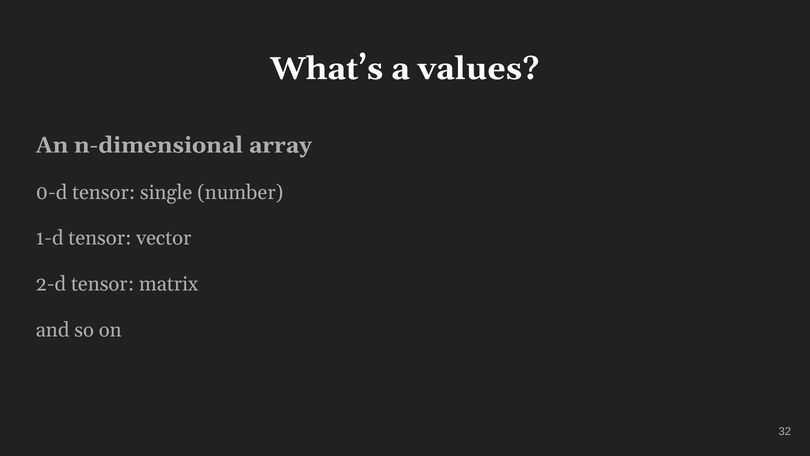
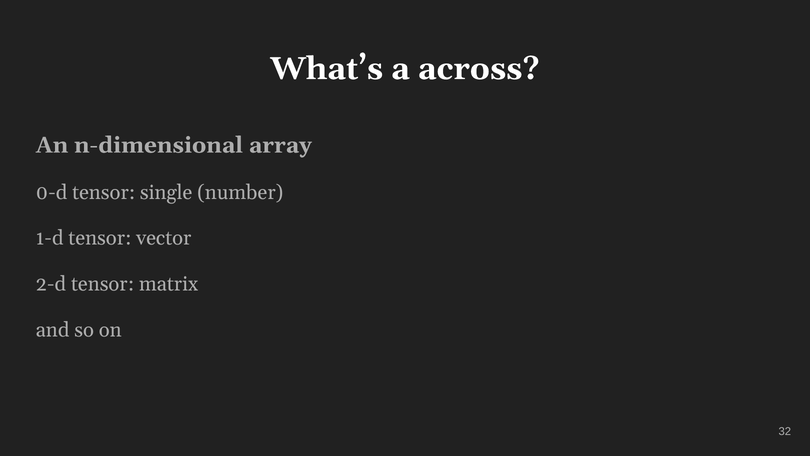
values: values -> across (479, 69)
